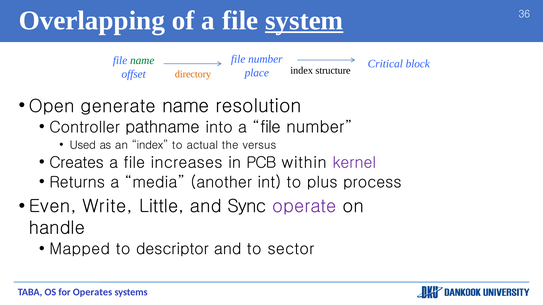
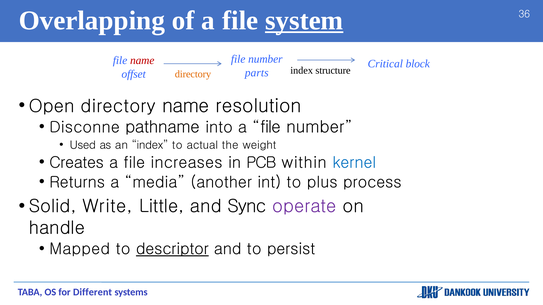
name colour: green -> red (142, 61)
place: place -> parts (257, 73)
Open generate: generate -> directory (118, 106)
Controller: Controller -> Disconne (85, 128)
versus: versus -> weight (259, 145)
kernel colour: purple -> blue (354, 163)
Even: Even -> Solid (53, 207)
descriptor underline: none -> present (172, 249)
sector: sector -> persist (291, 249)
Operates: Operates -> Different (93, 293)
